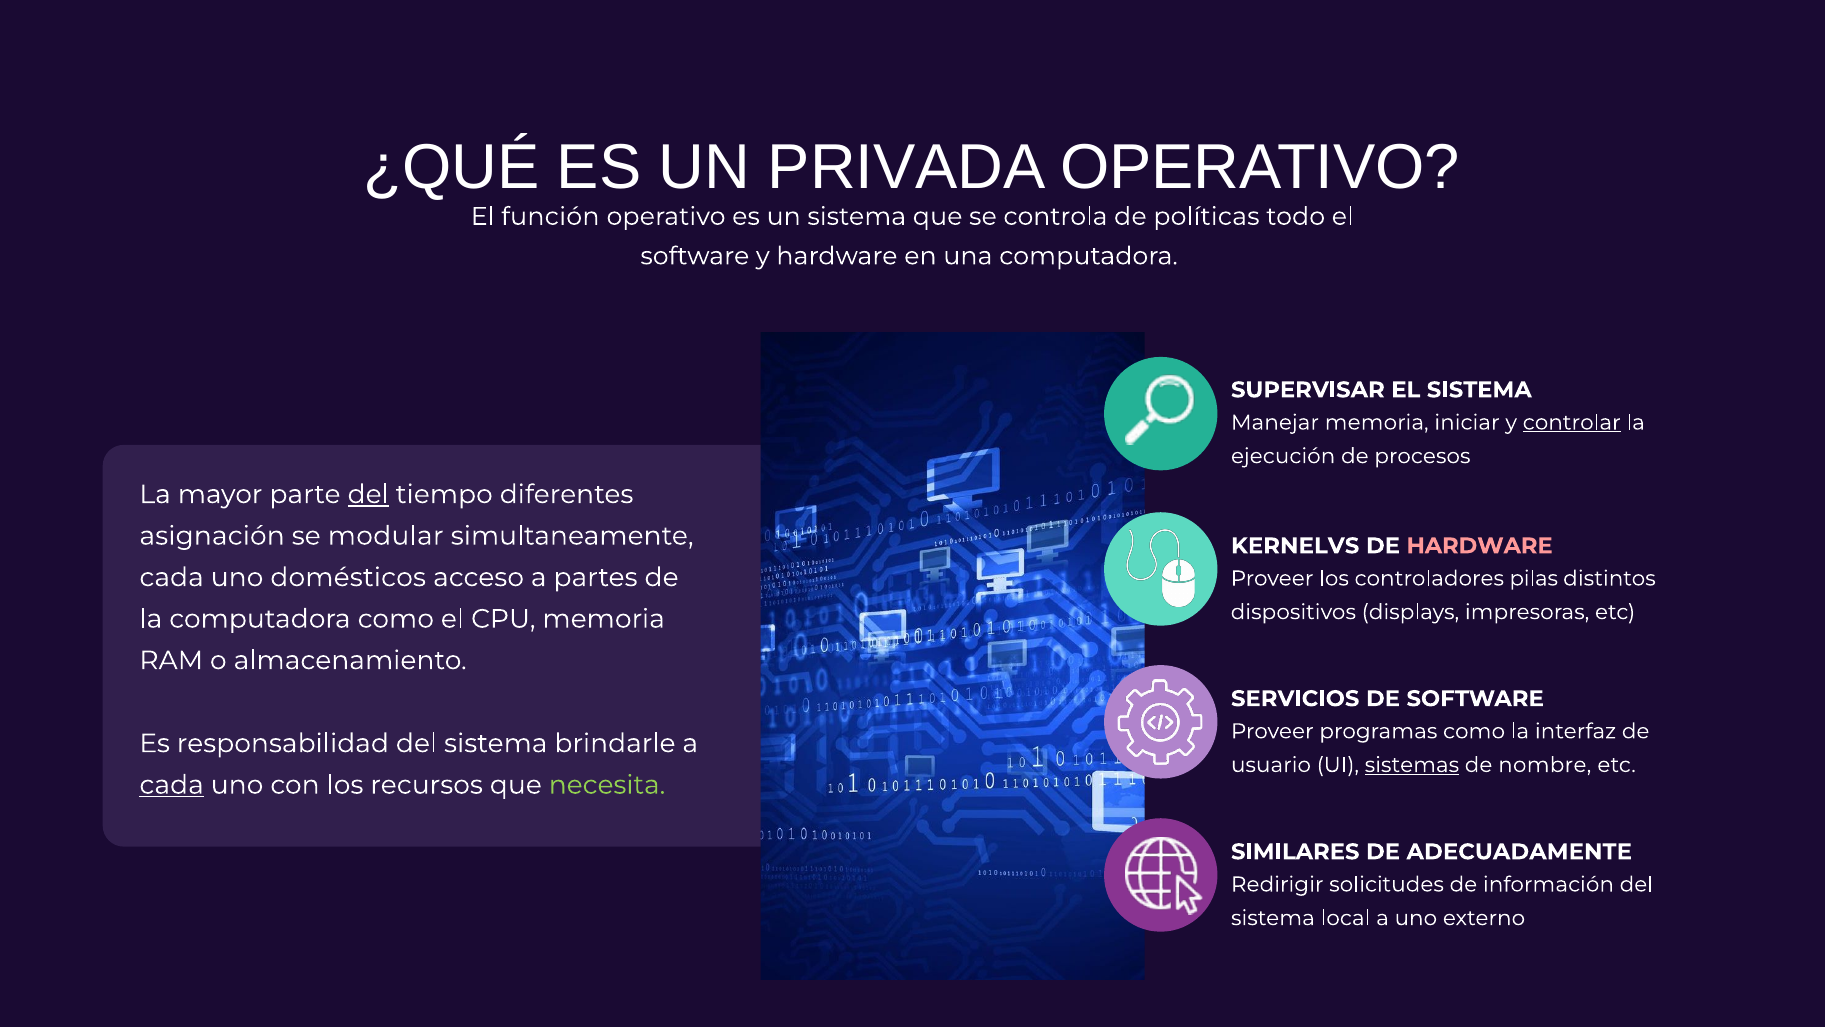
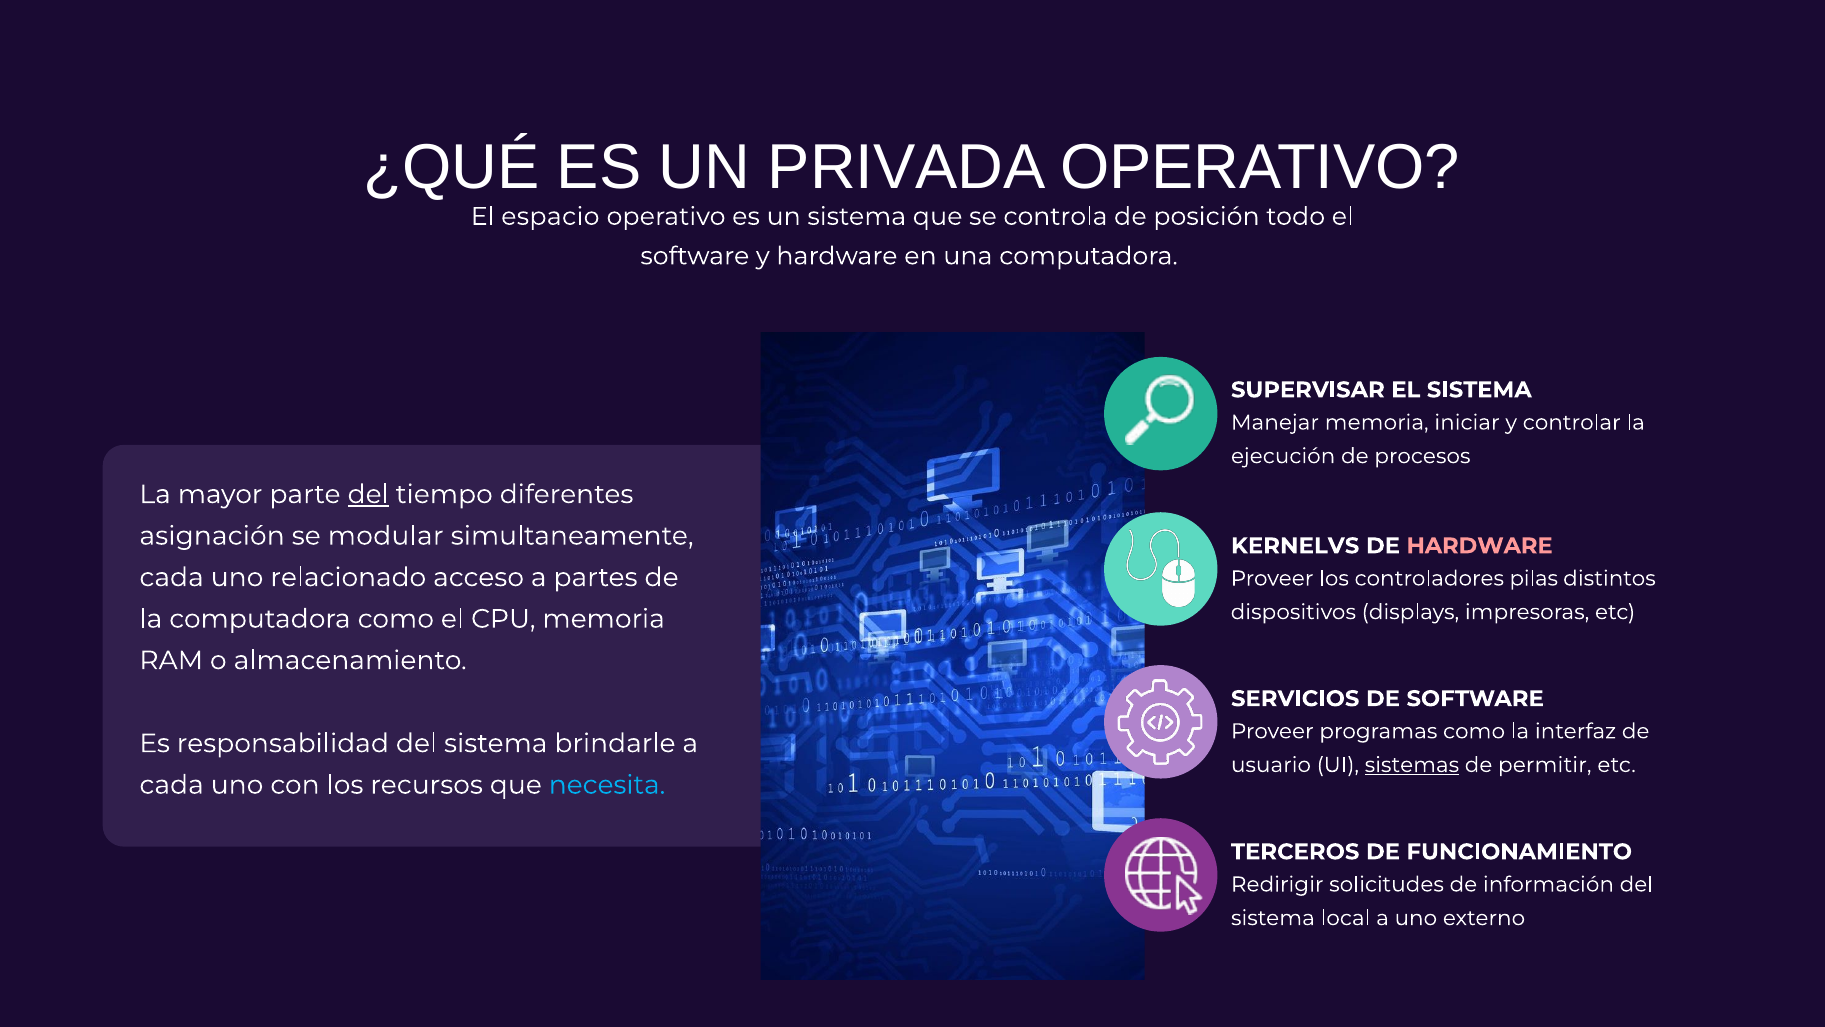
función: función -> espacio (550, 216)
políticas: políticas -> posición (1206, 216)
controlar underline: present -> none (1572, 422)
domésticos: domésticos -> relacionado (348, 577)
nombre: nombre -> permitir (1545, 765)
cada underline: present -> none (172, 785)
necesita colour: light green -> light blue (607, 785)
SIMILARES: SIMILARES -> TERCEROS (1295, 851)
ADECUADAMENTE: ADECUADAMENTE -> FUNCIONAMIENTO (1519, 851)
